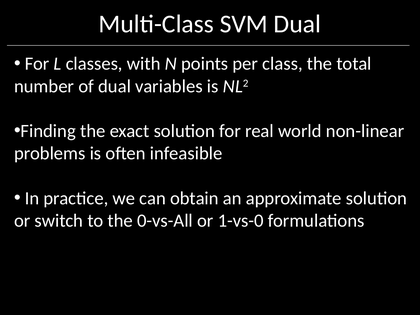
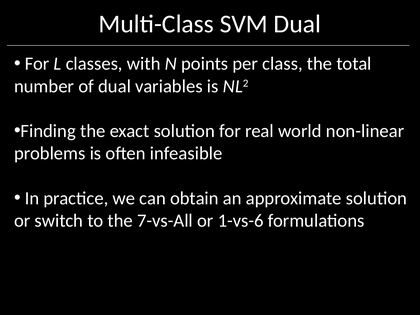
0-vs-All: 0-vs-All -> 7-vs-All (165, 221)
1-vs-0: 1-vs-0 -> 1-vs-6 (241, 221)
